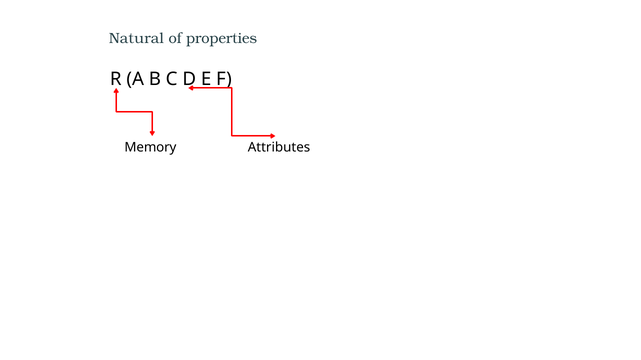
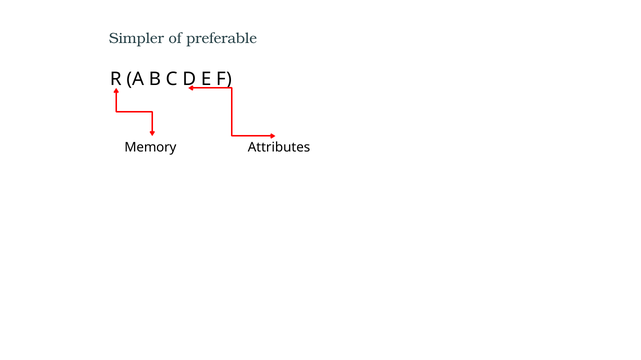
Natural: Natural -> Simpler (136, 39)
properties: properties -> preferable (222, 39)
